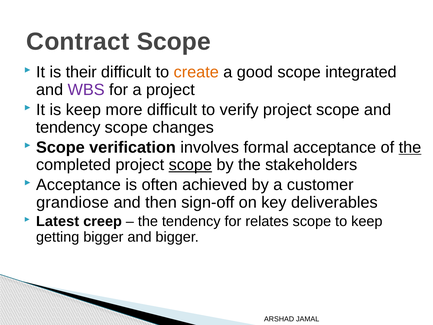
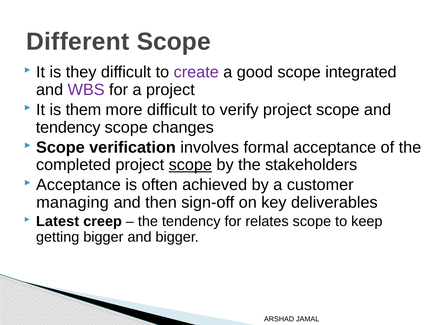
Contract: Contract -> Different (78, 42)
their: their -> they (81, 72)
create colour: orange -> purple (196, 72)
is keep: keep -> them (83, 110)
the underline: present -> none (410, 147)
grandiose: grandiose -> managing (73, 202)
